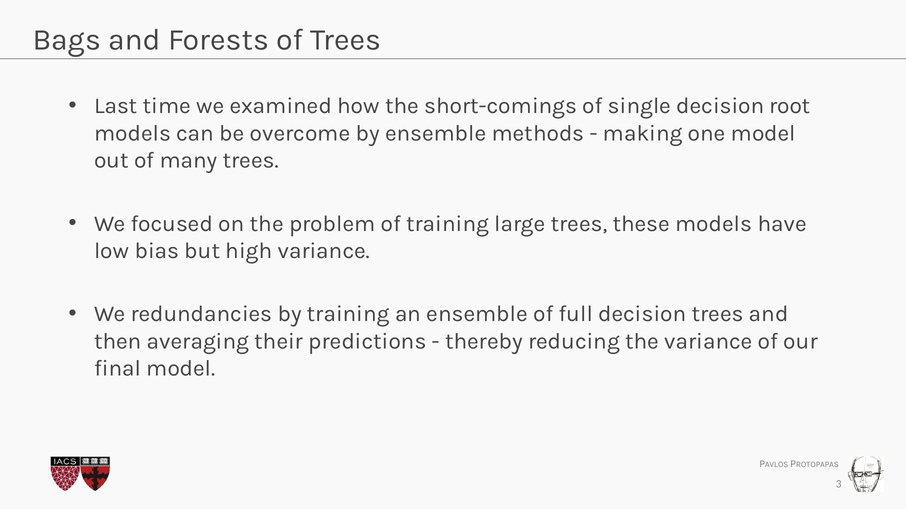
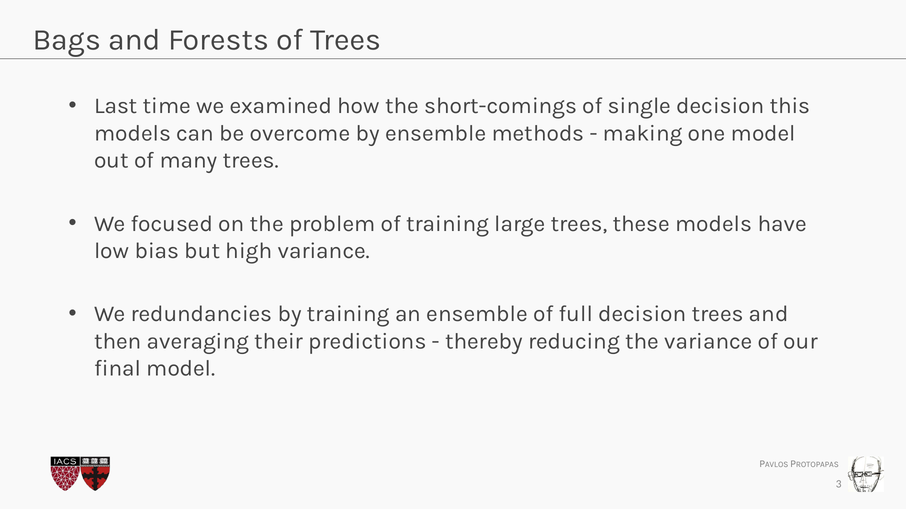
root: root -> this (790, 106)
